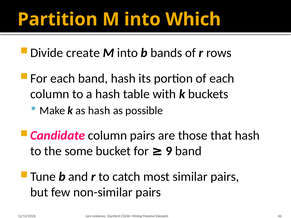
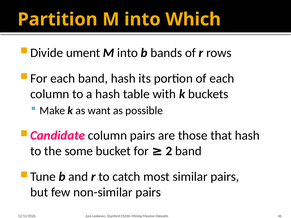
create: create -> ument (83, 53)
as hash: hash -> want (99, 111)
9: 9 -> 2 (169, 151)
